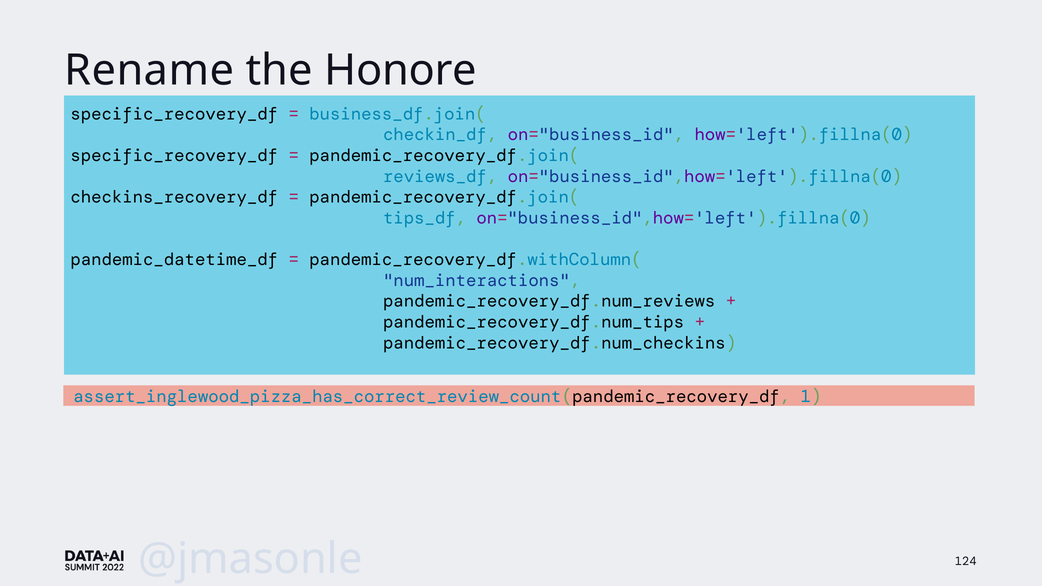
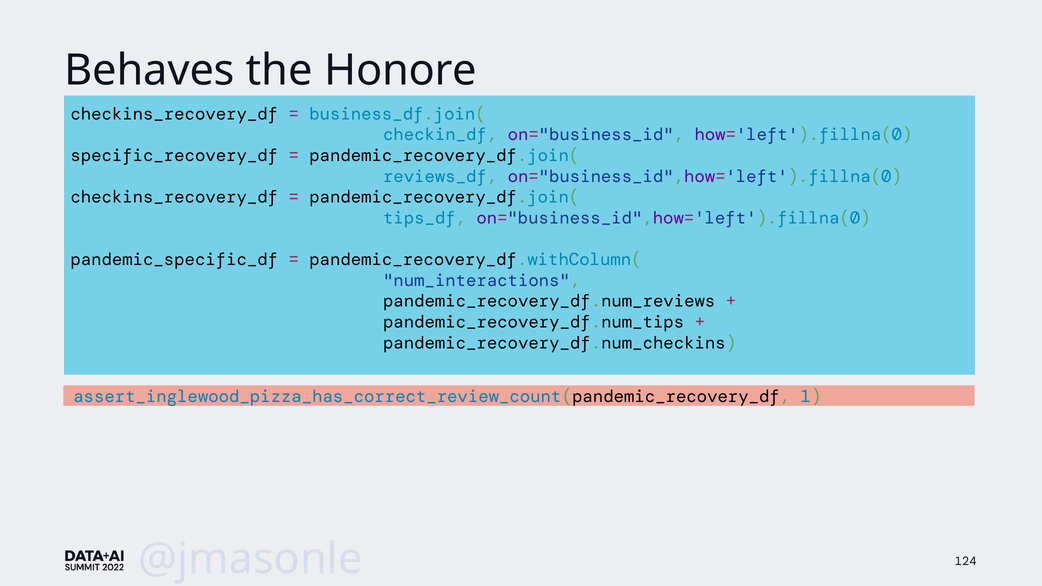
Rename: Rename -> Behaves (149, 70)
specific_recovery_df: specific_recovery_df -> checkins_recovery_df (174, 114)
pandemic_datetime_df: pandemic_datetime_df -> pandemic_specific_df (174, 260)
